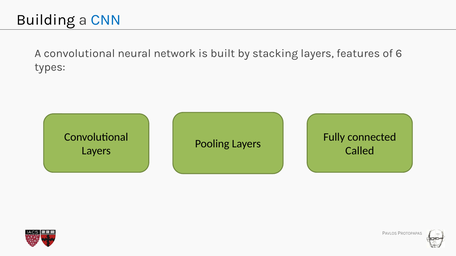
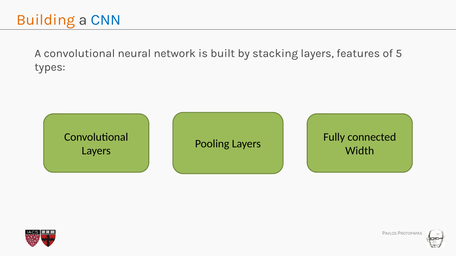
Building colour: black -> orange (46, 20)
6: 6 -> 5 (399, 53)
Called: Called -> Width (360, 151)
